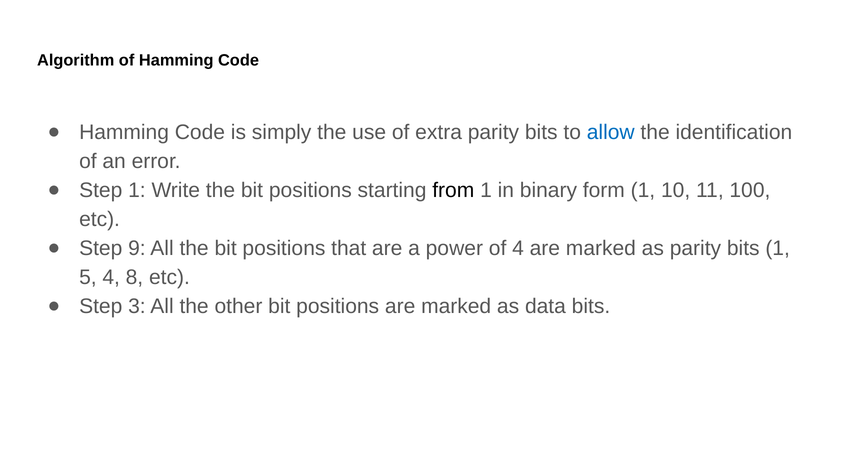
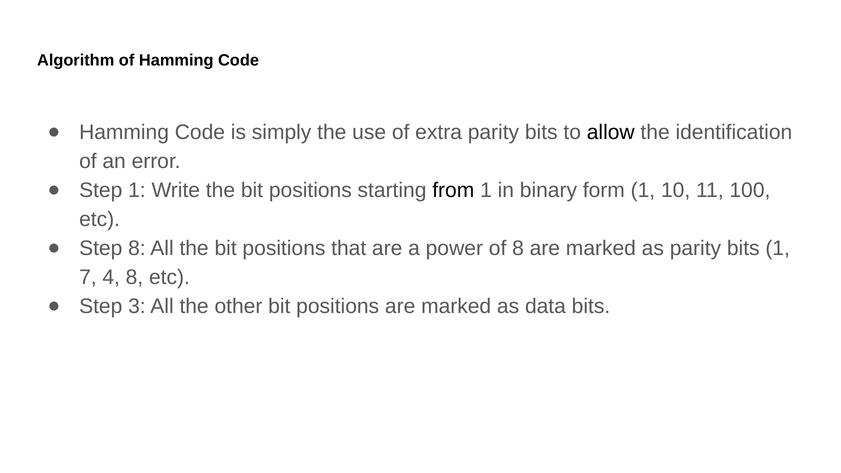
allow colour: blue -> black (611, 132)
Step 9: 9 -> 8 (137, 248)
of 4: 4 -> 8 (518, 248)
5: 5 -> 7 (88, 277)
